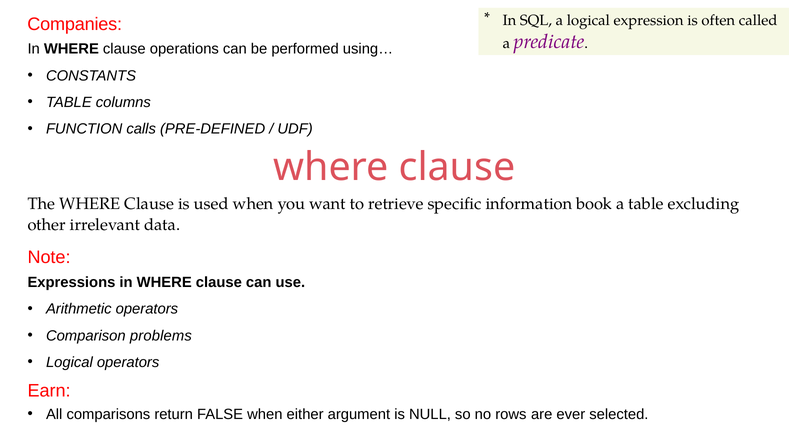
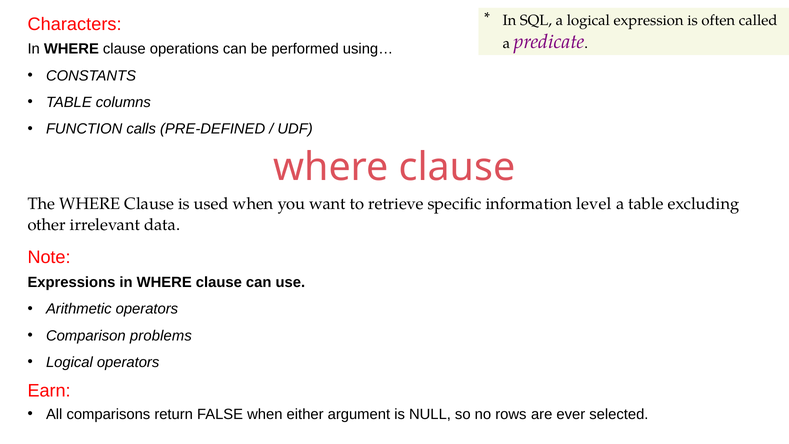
Companies: Companies -> Characters (75, 24)
book: book -> level (594, 204)
